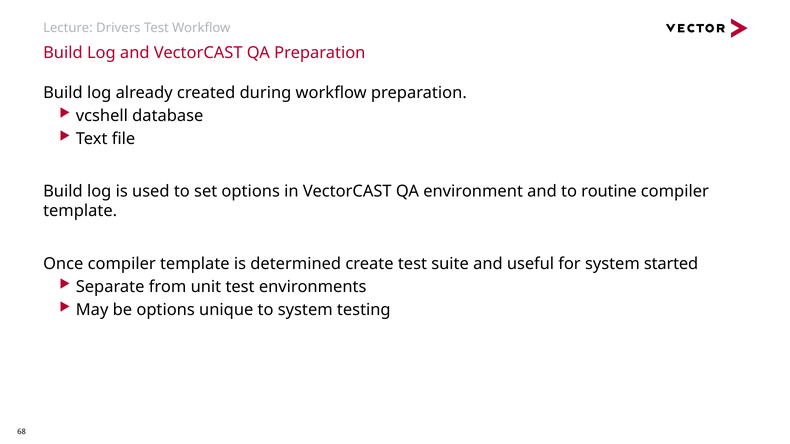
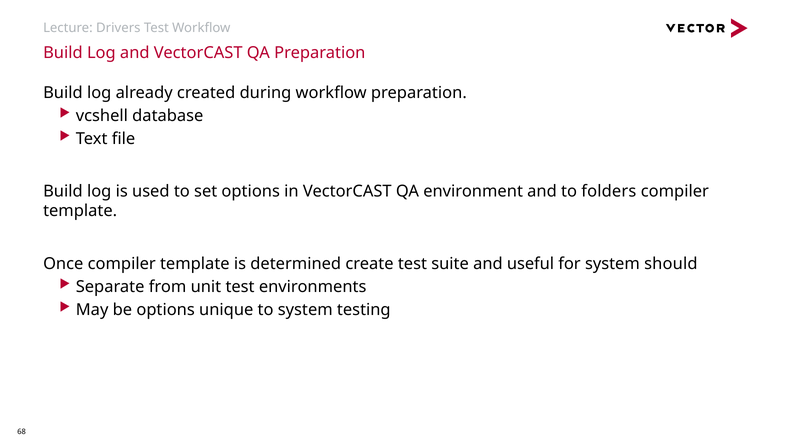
routine: routine -> folders (609, 191)
started: started -> should (671, 264)
